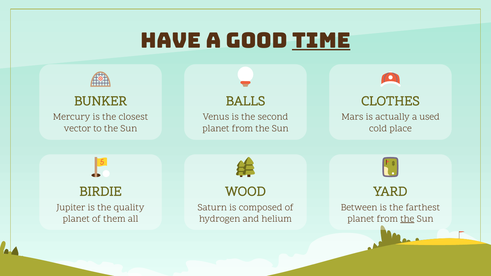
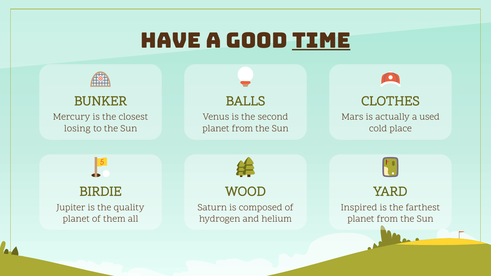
vector: vector -> losing (77, 128)
Between: Between -> Inspired (359, 207)
the underline: present -> none (407, 219)
